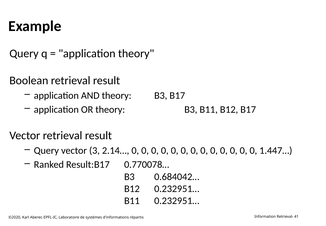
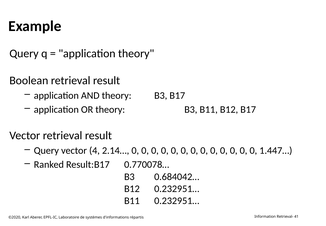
3: 3 -> 4 (94, 150)
